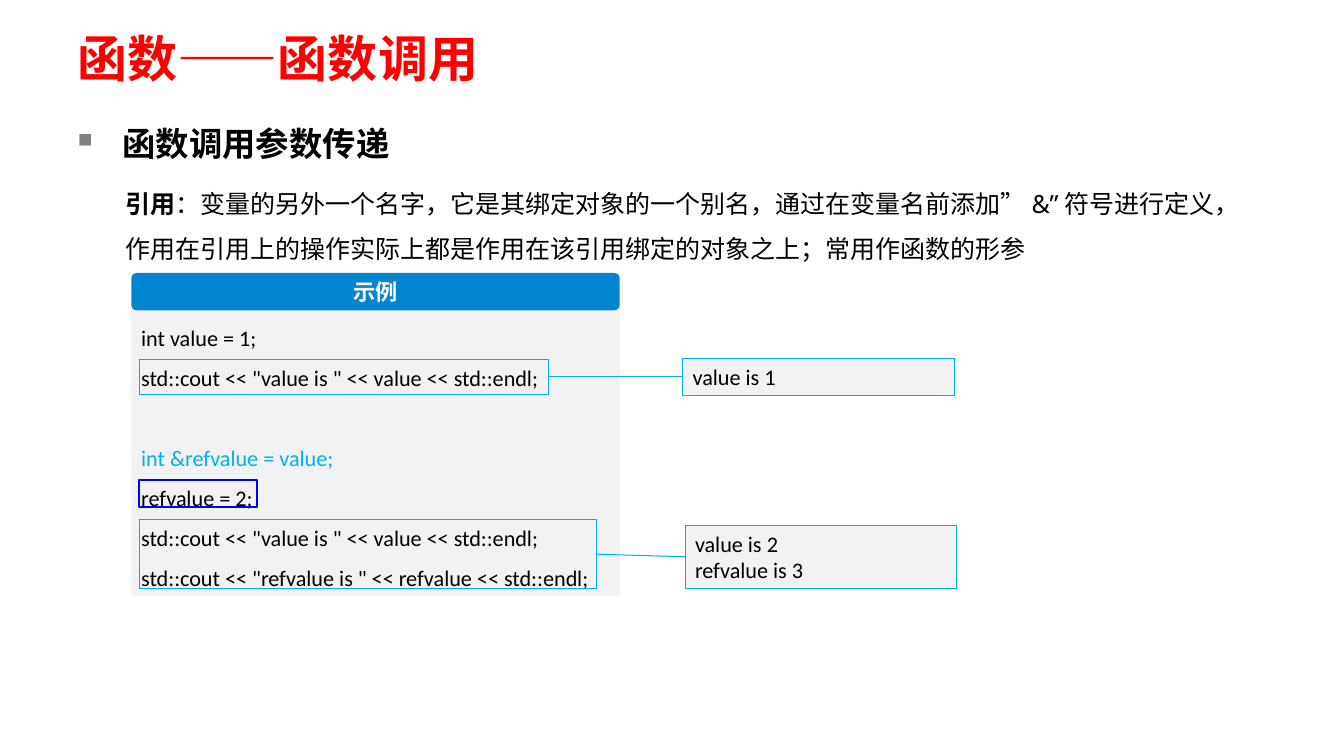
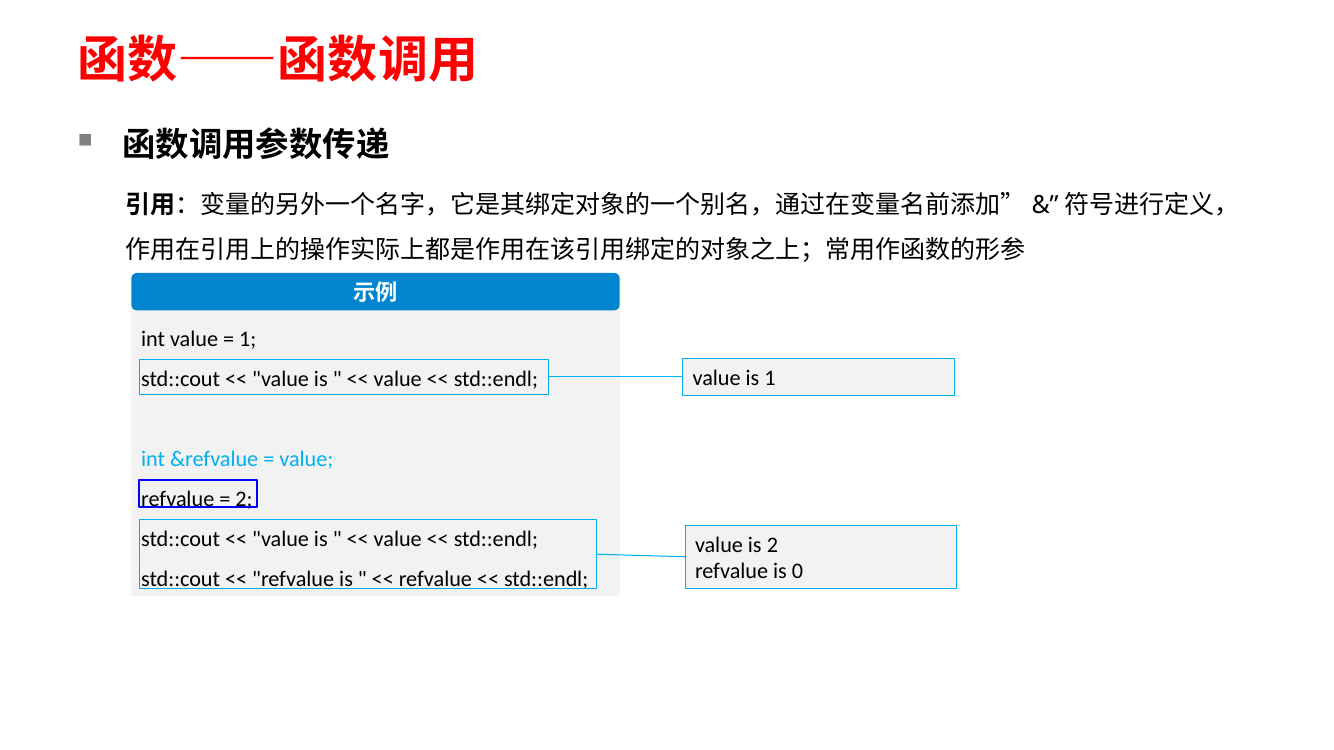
3: 3 -> 0 (798, 572)
